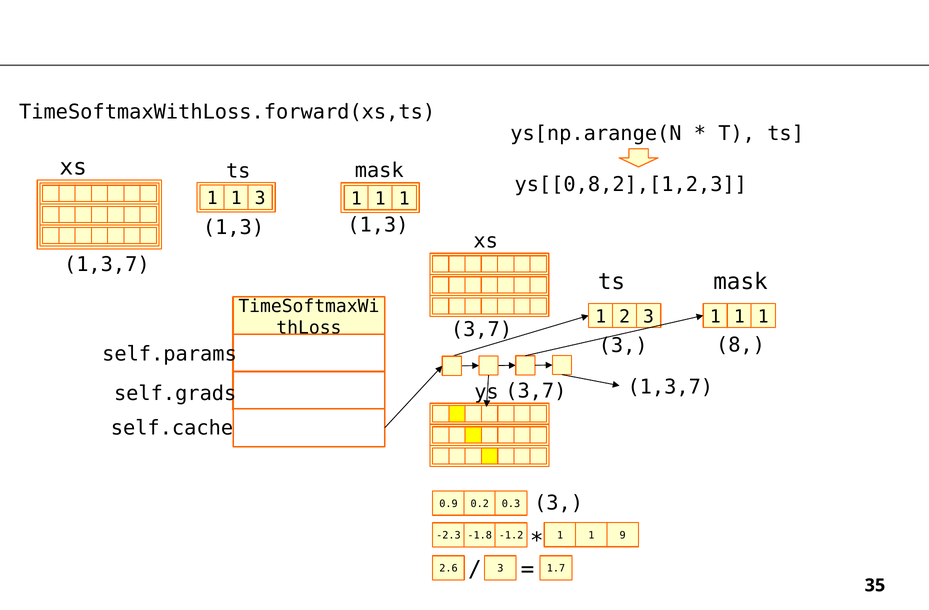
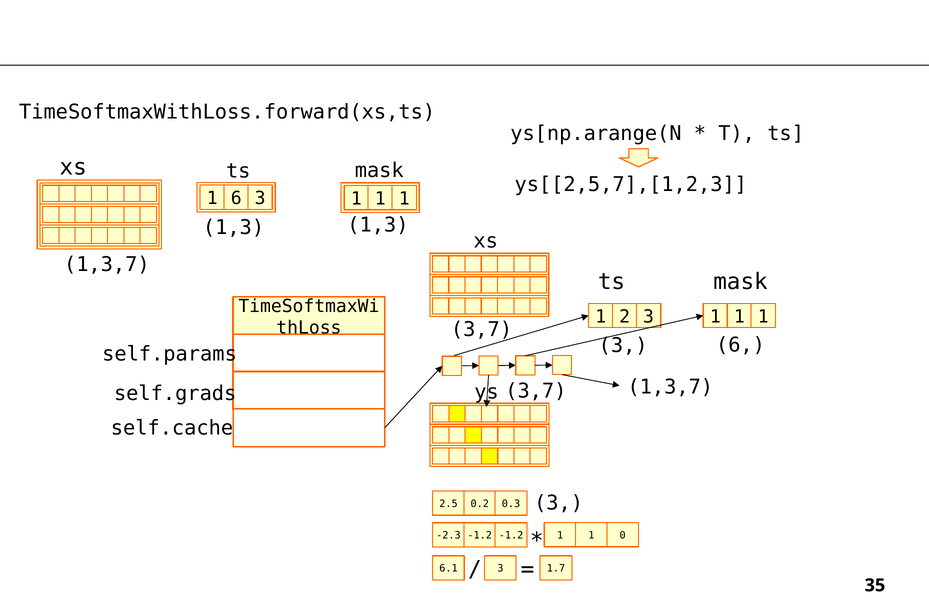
ys[[0,8,2],[1,2,3: ys[[0,8,2],[1,2,3 -> ys[[2,5,7],[1,2,3 (631, 185)
1: 1 -> 6 (236, 199)
8: 8 -> 6 (741, 345)
0.9: 0.9 -> 2.5 (448, 504)
-2.3 -1.8: -1.8 -> -1.2 (480, 536)
9: 9 -> 0 (623, 535)
2.6: 2.6 -> 6.1 (448, 569)
